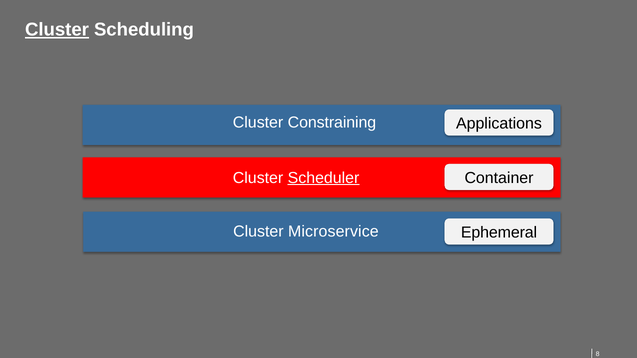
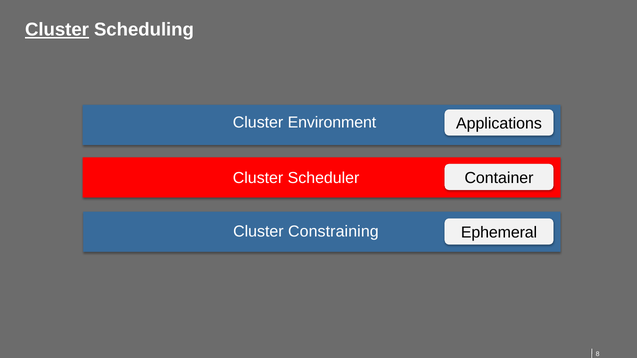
Constraining: Constraining -> Environment (332, 123)
Scheduler underline: present -> none (324, 178)
Microservice: Microservice -> Constraining (333, 232)
